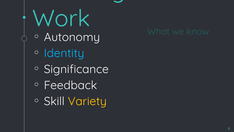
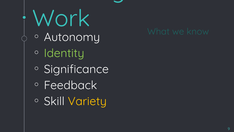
Identity colour: light blue -> light green (64, 53)
